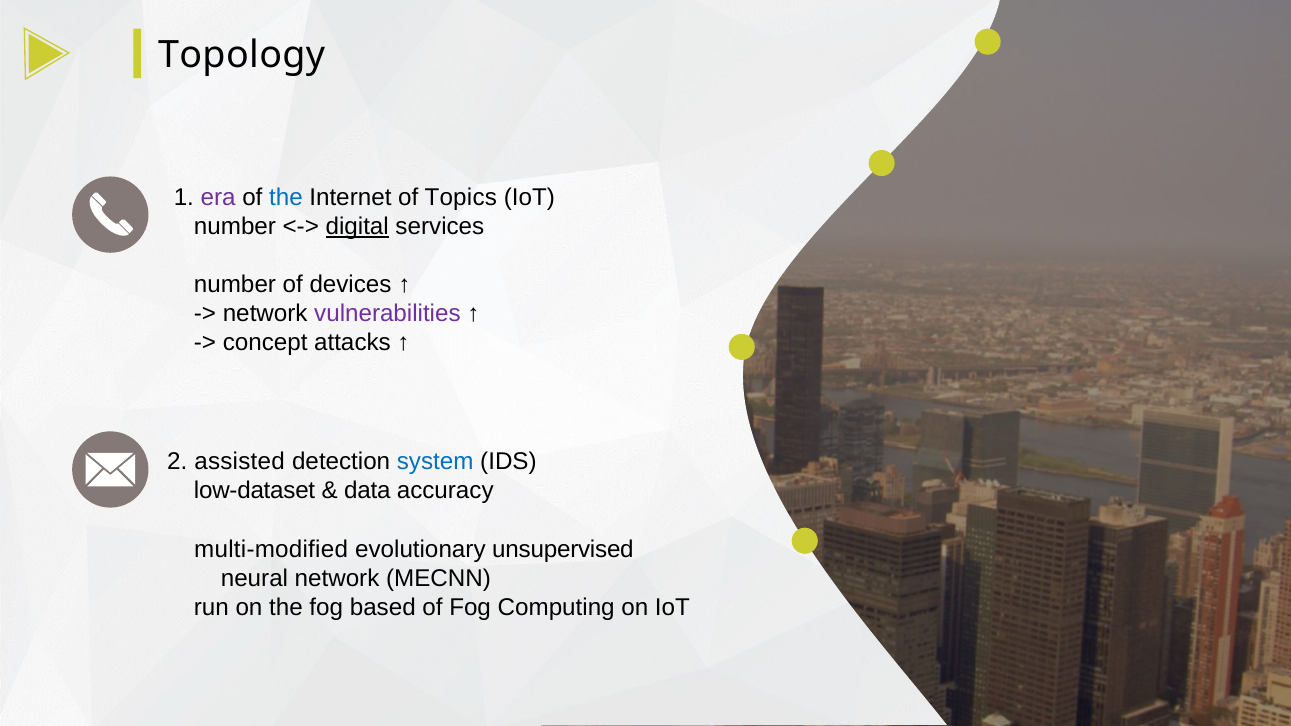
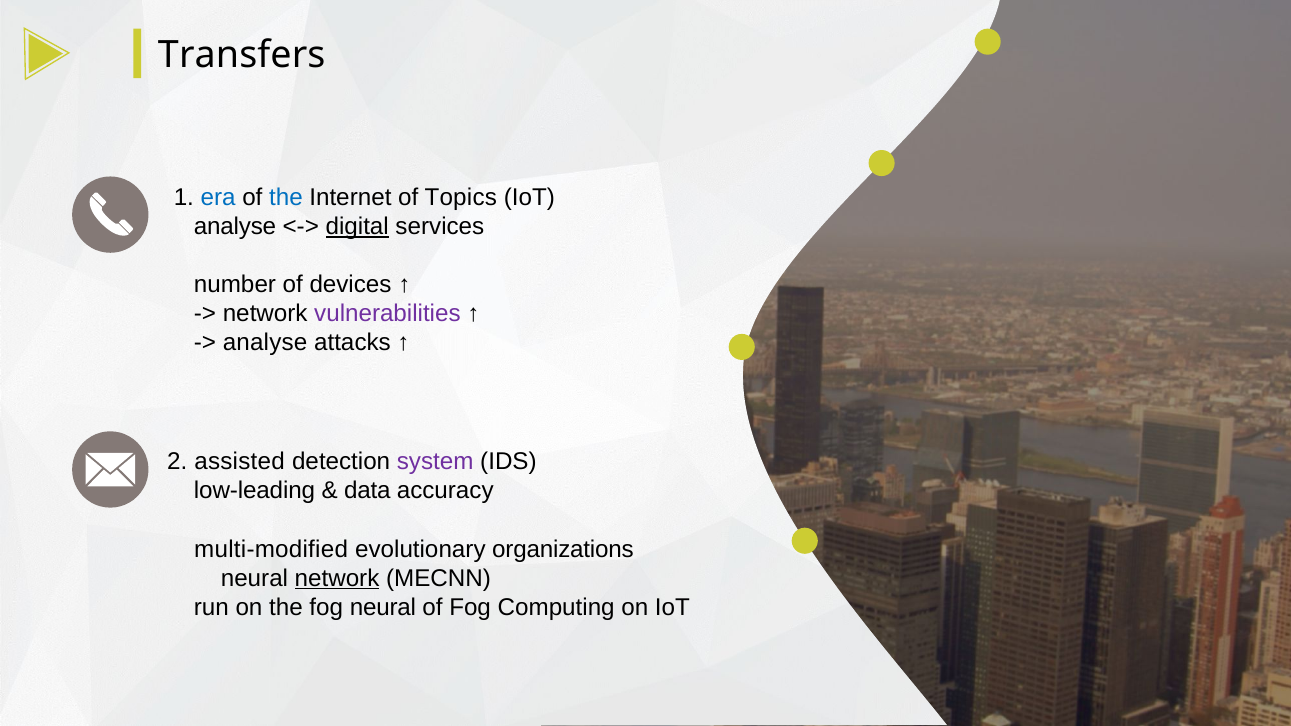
Topology: Topology -> Transfers (242, 56)
era colour: purple -> blue (218, 197)
number: number -> analyse (235, 227)
concept: concept -> analyse (265, 343)
system colour: blue -> purple (435, 462)
low-dataset: low-dataset -> low-leading (254, 491)
unsupervised: unsupervised -> organizations (563, 549)
network underline: none -> present (337, 578)
fog based: based -> neural (383, 607)
